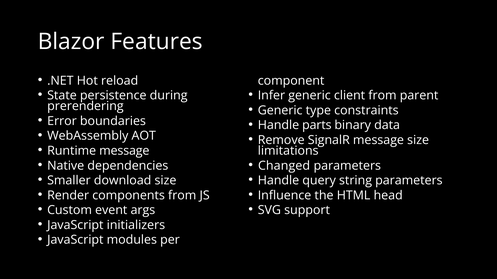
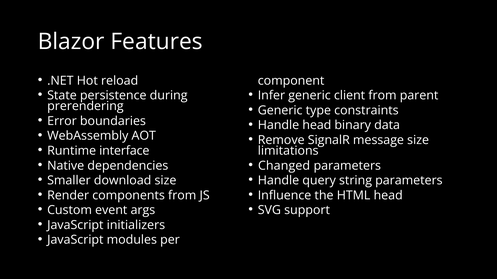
Handle parts: parts -> head (317, 125)
Runtime message: message -> interface (124, 151)
